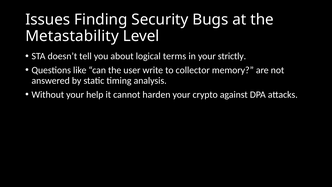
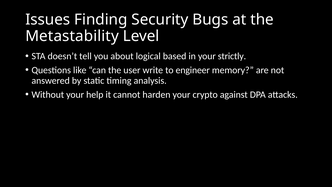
terms: terms -> based (175, 56)
collector: collector -> engineer (193, 70)
